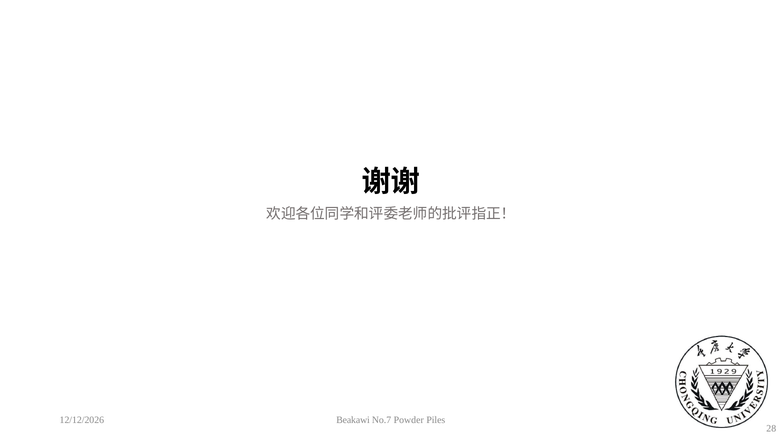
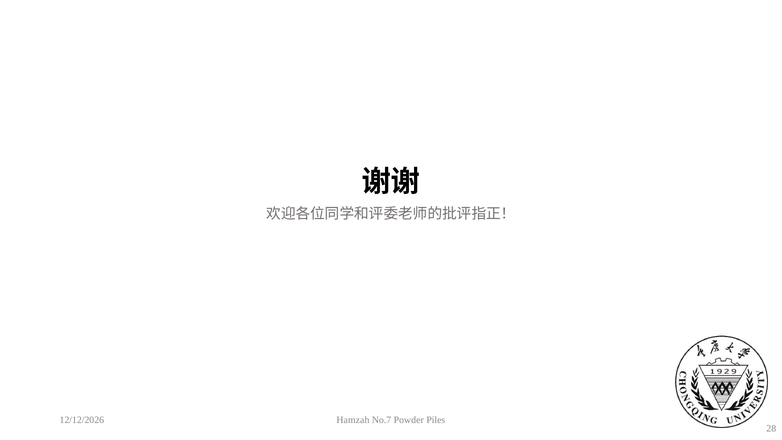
Beakawi: Beakawi -> Hamzah (353, 420)
